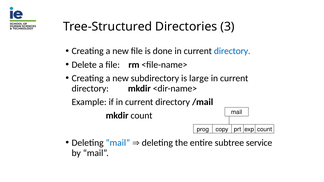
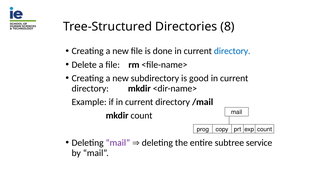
3: 3 -> 8 (228, 27)
large: large -> good (199, 78)
mail colour: blue -> purple (118, 143)
